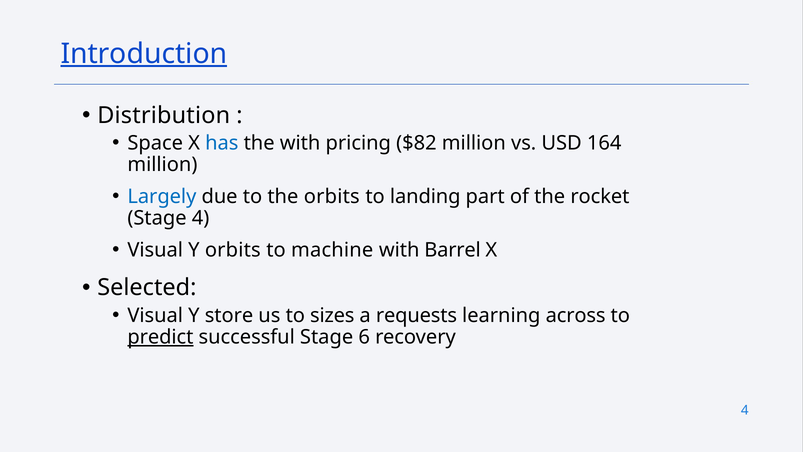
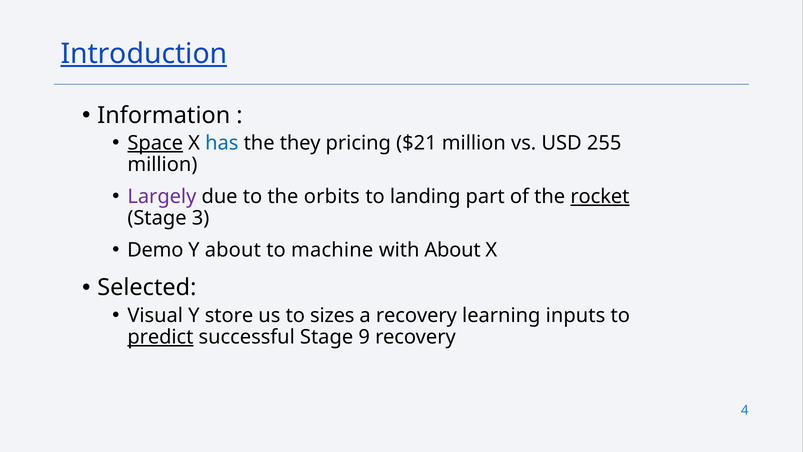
Distribution: Distribution -> Information (164, 115)
Space underline: none -> present (155, 143)
the with: with -> they (300, 143)
$82: $82 -> $21 (416, 143)
164: 164 -> 255 (604, 143)
Largely colour: blue -> purple (162, 196)
rocket underline: none -> present (600, 196)
Stage 4: 4 -> 3 (201, 218)
Visual: Visual -> Demo (155, 250)
Y orbits: orbits -> about (233, 250)
with Barrel: Barrel -> About (453, 250)
a requests: requests -> recovery (416, 315)
across: across -> inputs (575, 315)
6: 6 -> 9 (364, 337)
